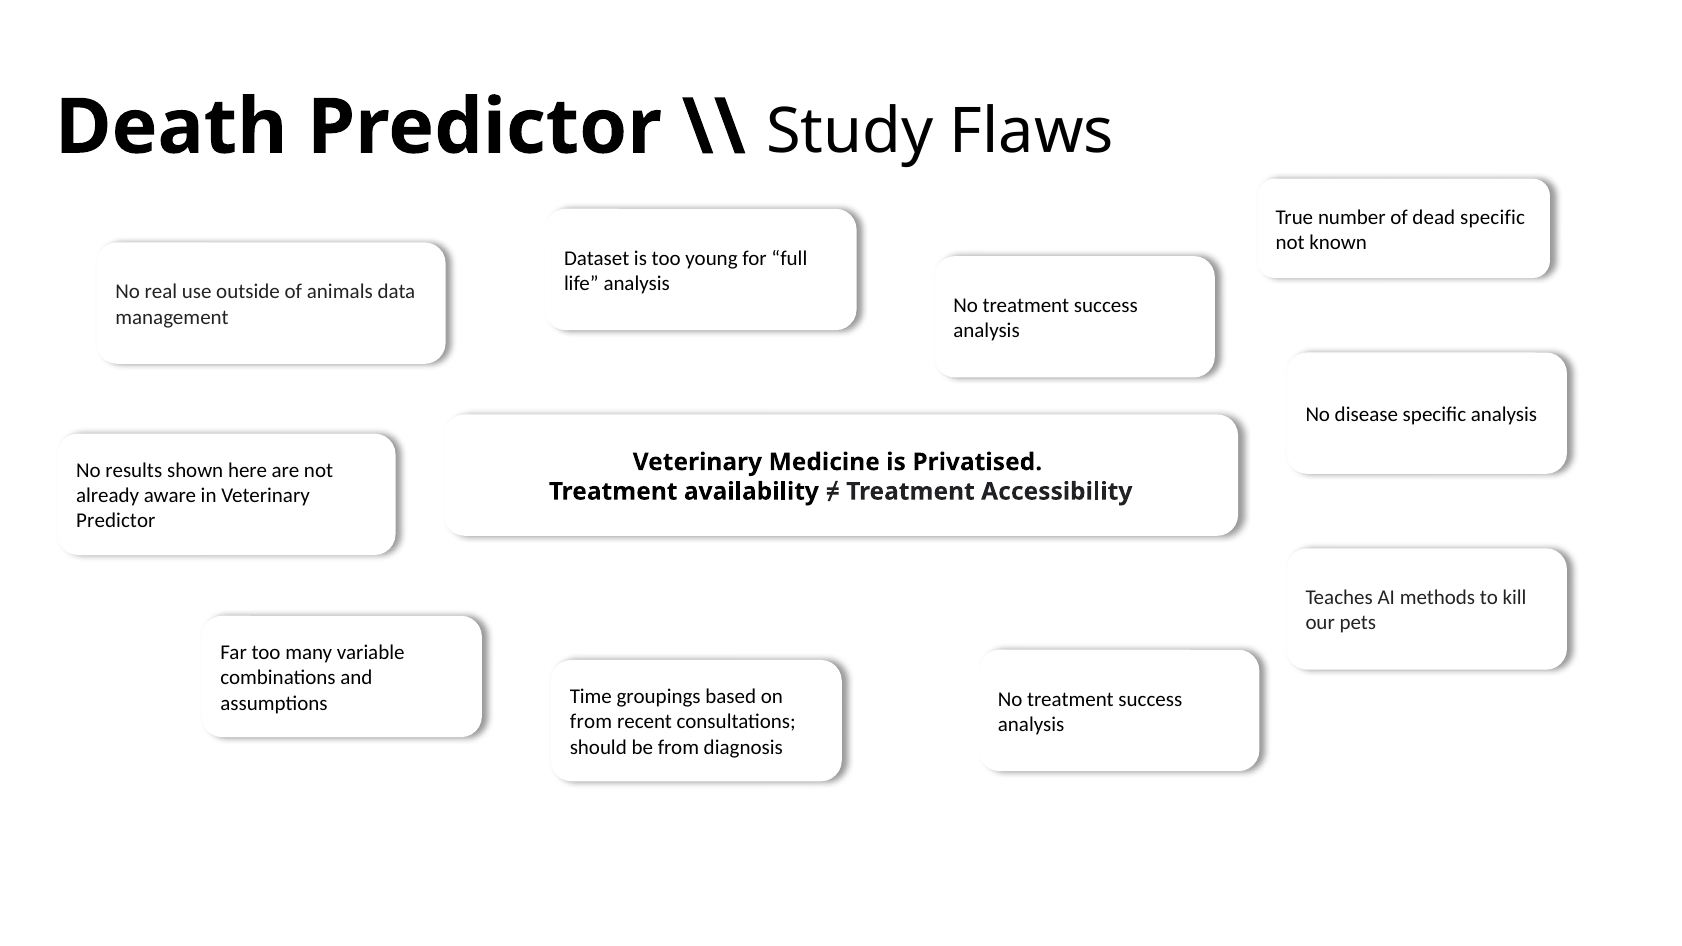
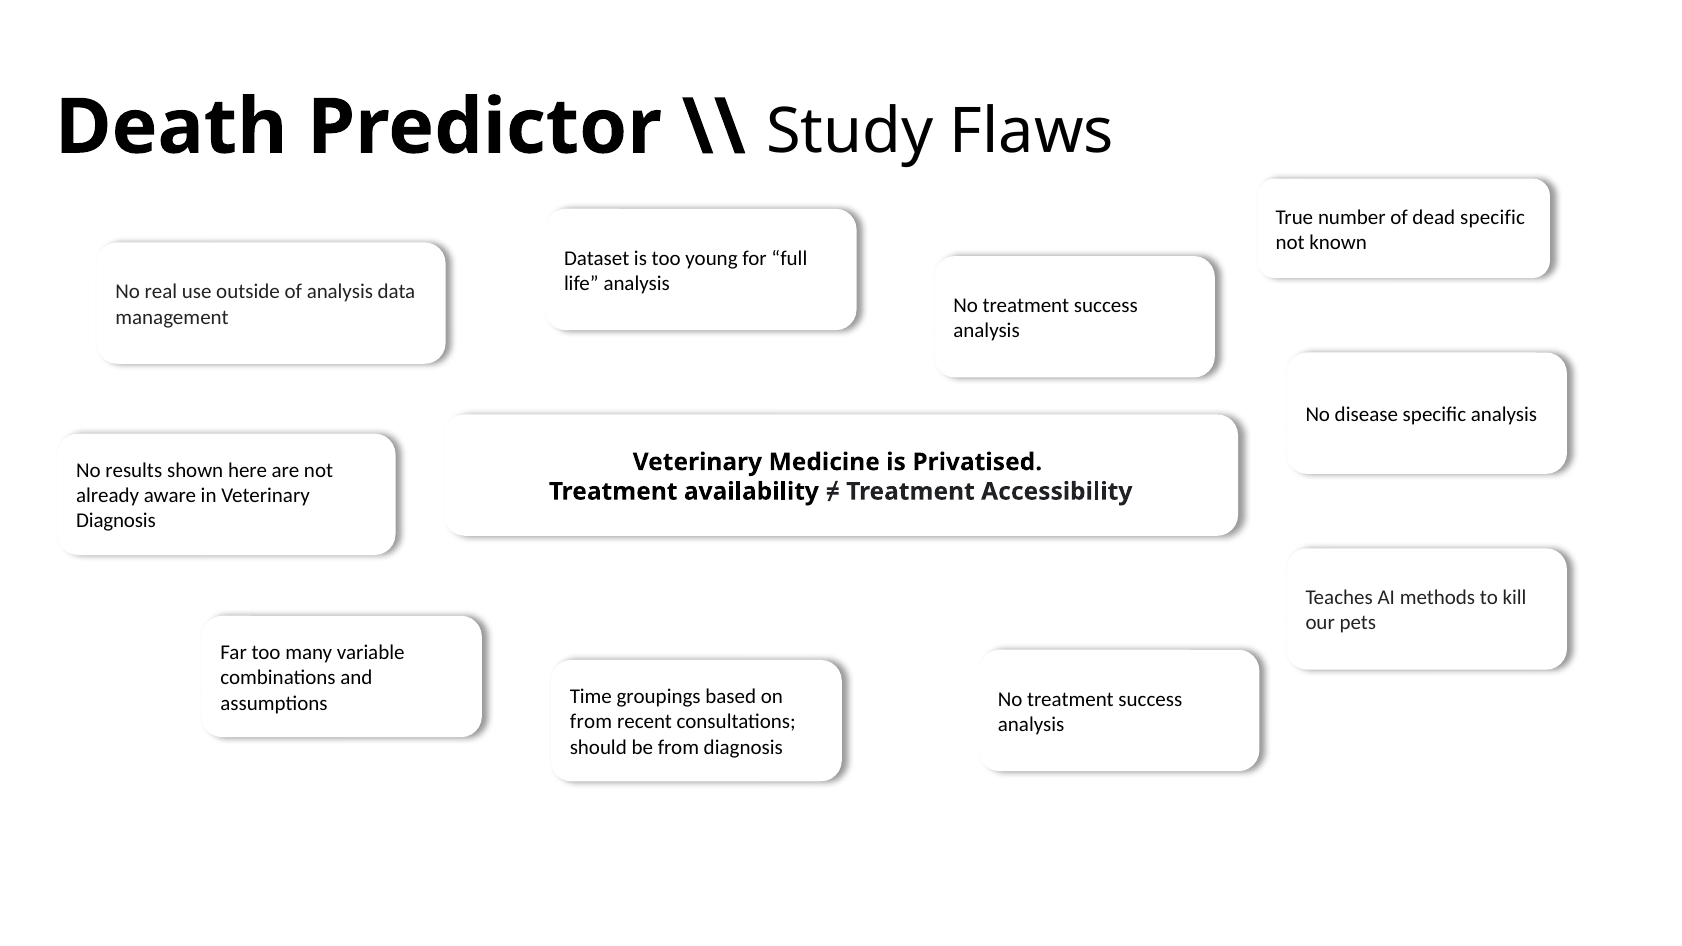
of animals: animals -> analysis (340, 292)
Predictor: Predictor -> Diagnosis (116, 521)
